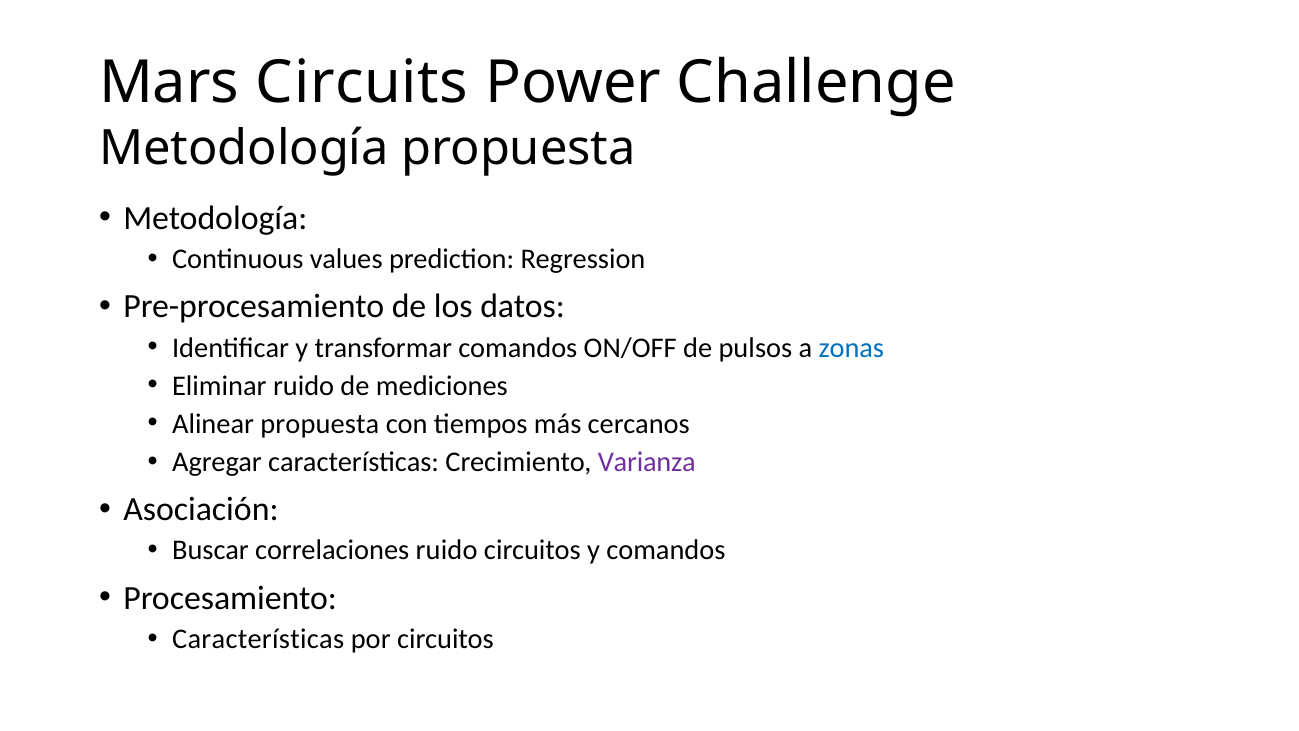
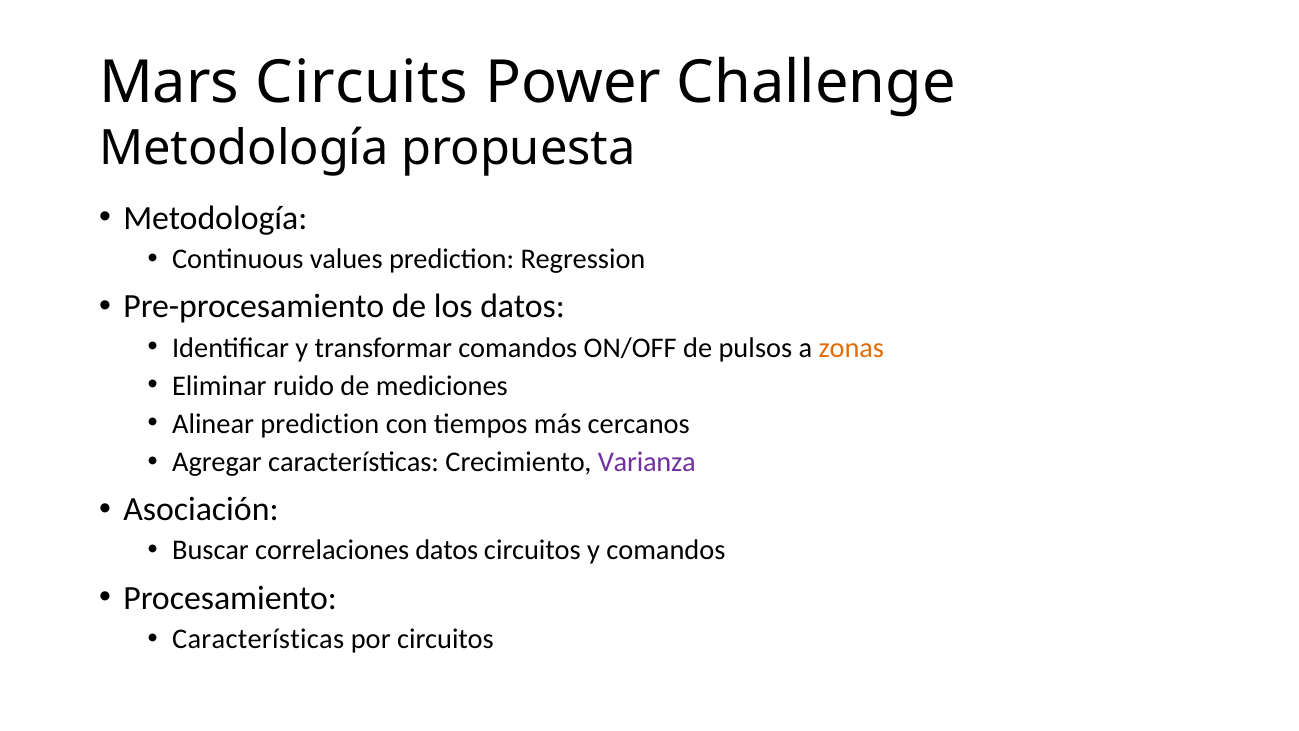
zonas colour: blue -> orange (851, 348)
Alinear propuesta: propuesta -> prediction (320, 424)
correlaciones ruido: ruido -> datos (447, 550)
